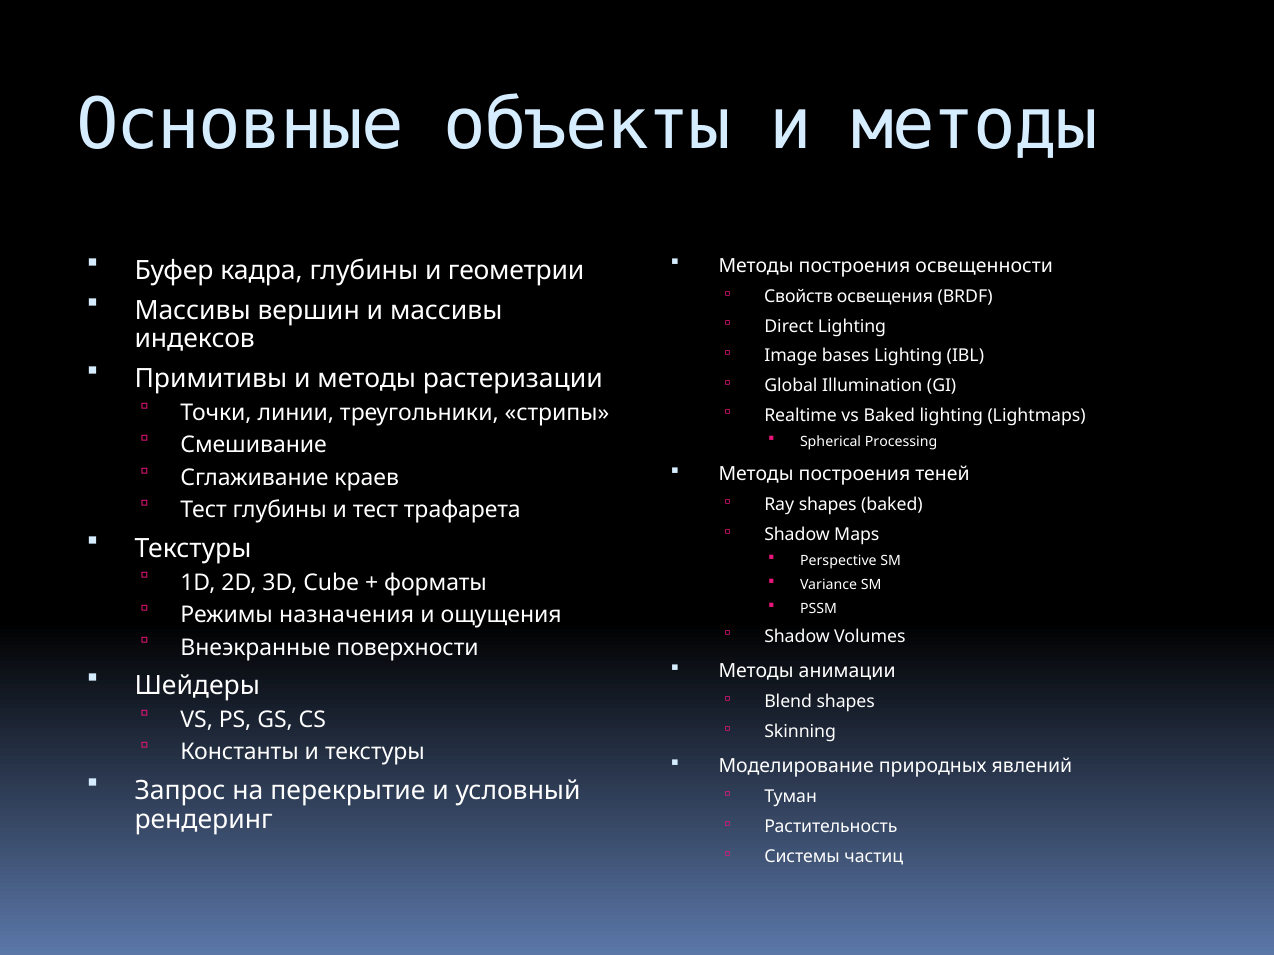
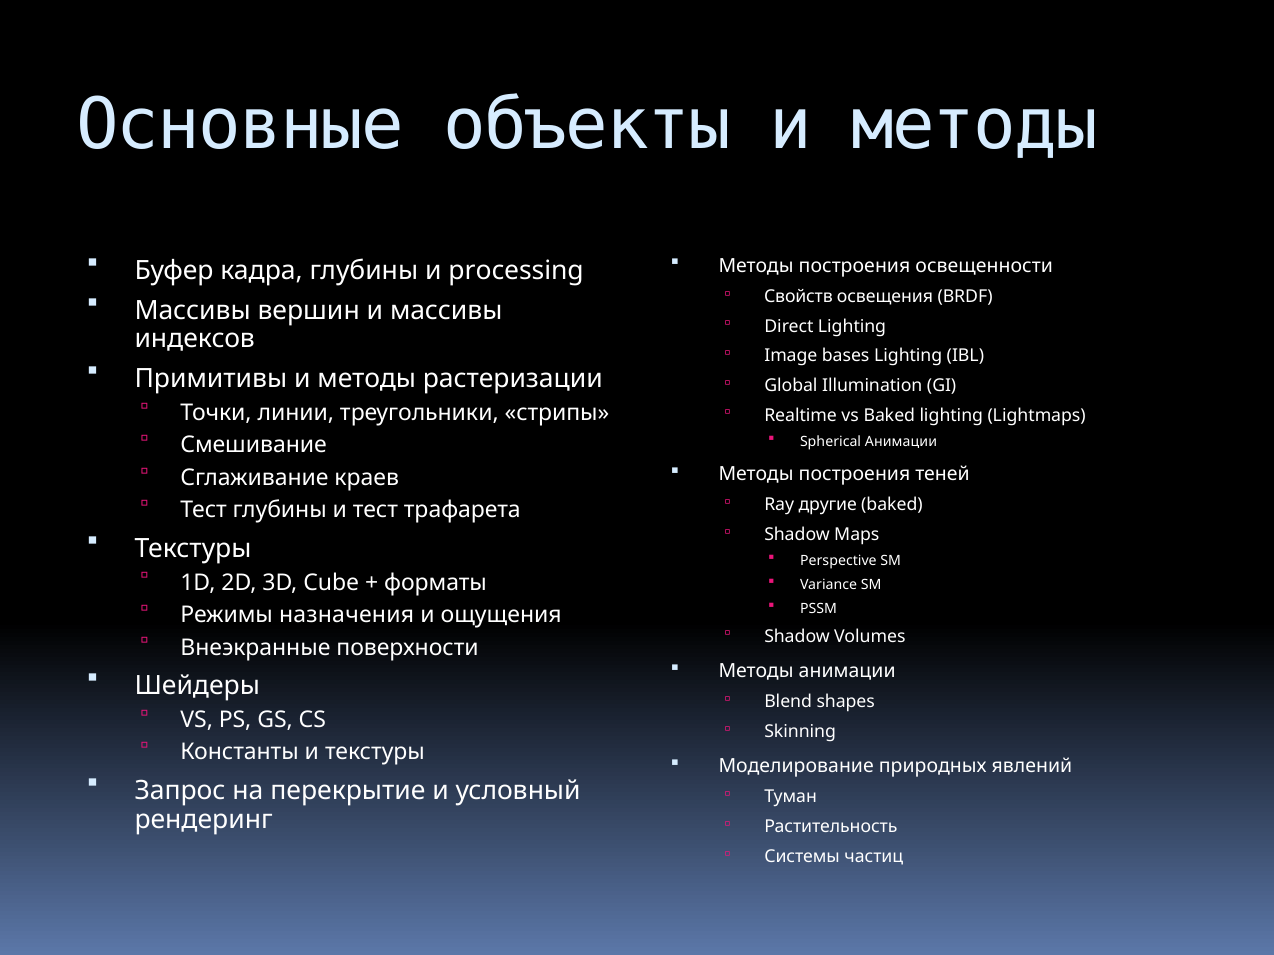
геометрии: геометрии -> processing (516, 271)
Spherical Processing: Processing -> Анимации (901, 442)
Ray shapes: shapes -> другие (828, 505)
